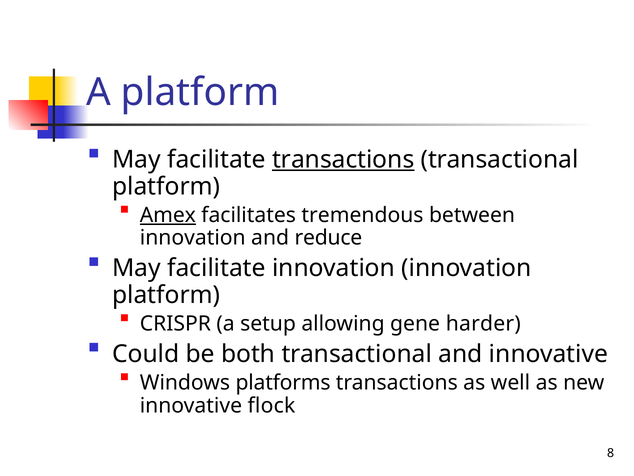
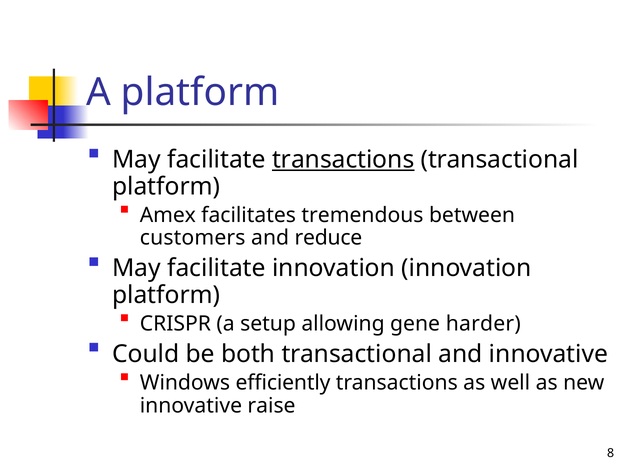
Amex underline: present -> none (168, 215)
innovation: innovation -> customers (193, 238)
platforms: platforms -> efficiently (283, 382)
flock: flock -> raise (272, 405)
